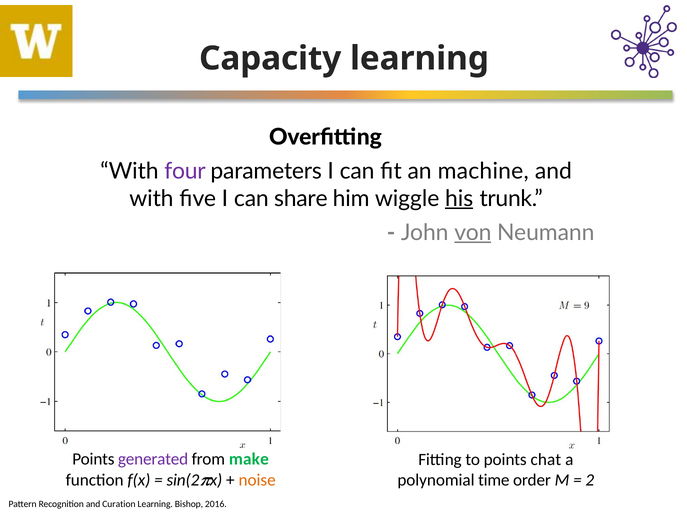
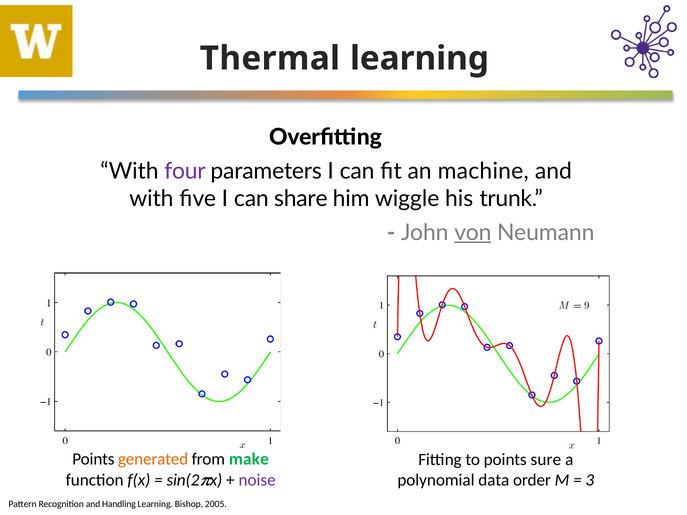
Capacity: Capacity -> Thermal (270, 58)
his underline: present -> none (459, 199)
generated colour: purple -> orange (153, 459)
chat: chat -> sure (546, 460)
noise colour: orange -> purple (257, 480)
time: time -> data (494, 480)
2: 2 -> 3 (590, 480)
Curation: Curation -> Handling (119, 504)
2016: 2016 -> 2005 (216, 504)
